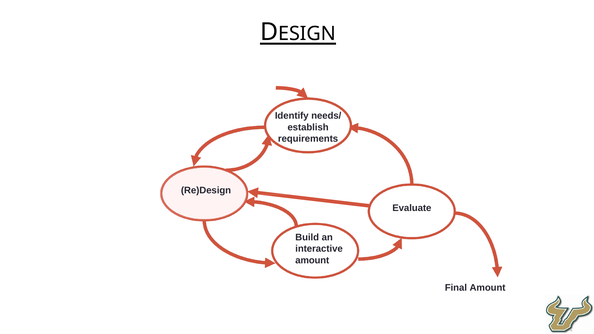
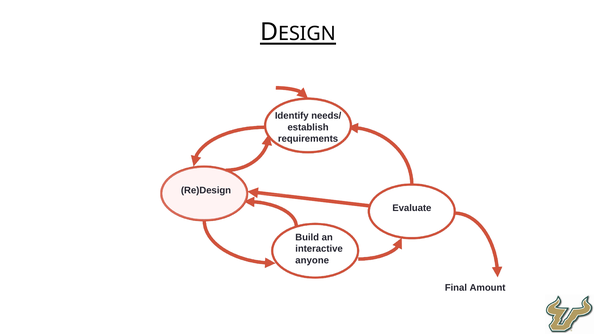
amount: amount -> anyone (312, 260)
